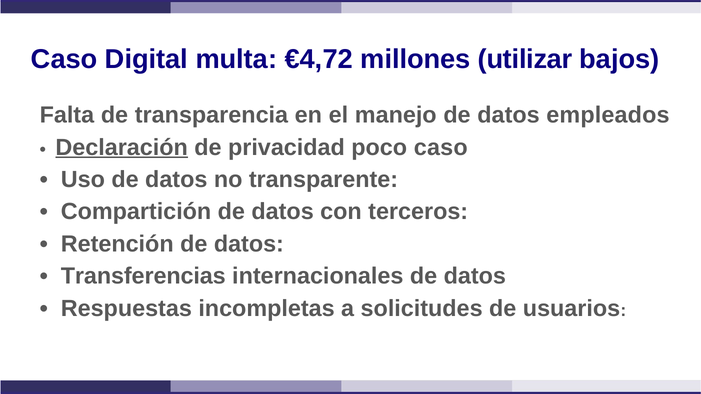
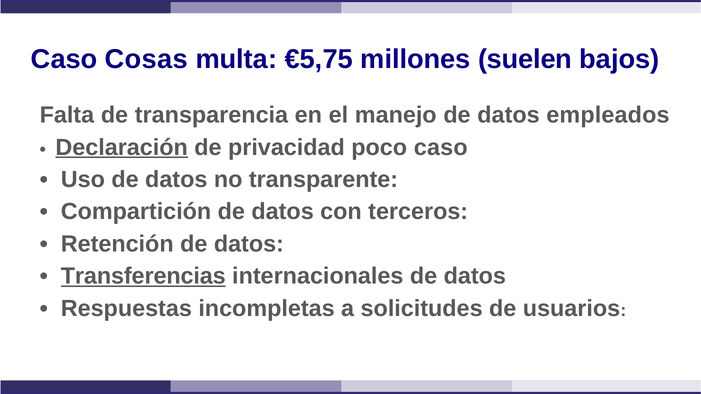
Digital: Digital -> Cosas (146, 59)
€4,72: €4,72 -> €5,75 (319, 59)
utilizar: utilizar -> suelen (525, 59)
Transferencias underline: none -> present (143, 276)
